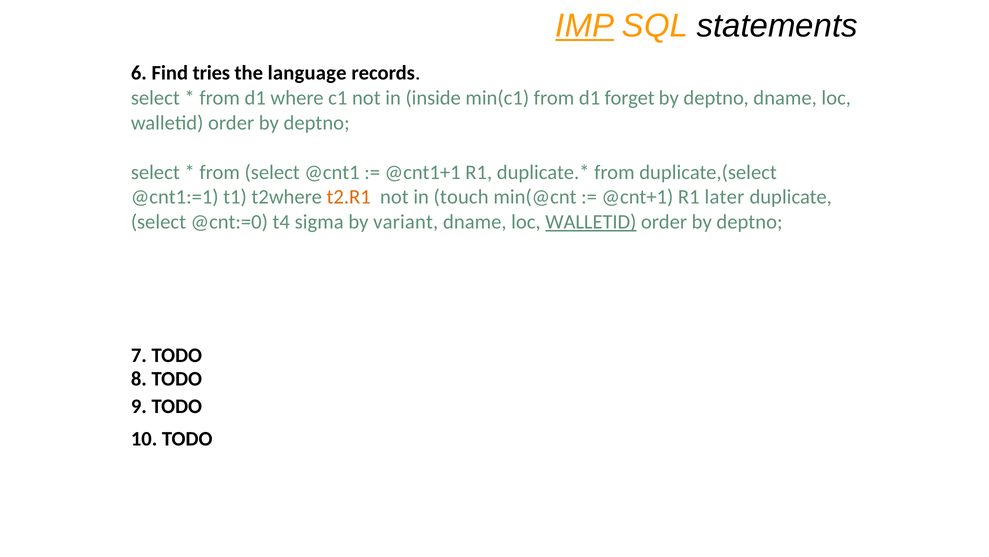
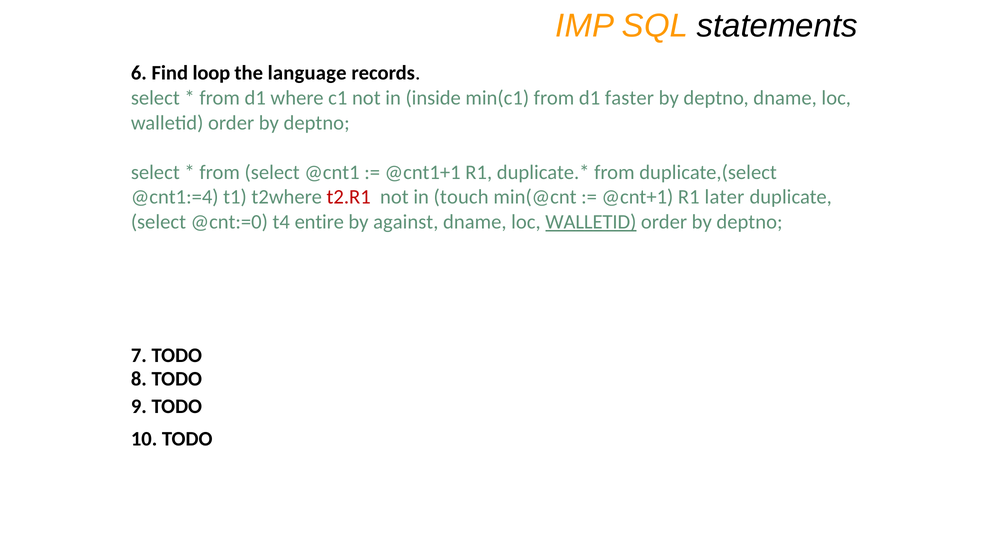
IMP underline: present -> none (585, 26)
tries: tries -> loop (211, 73)
forget: forget -> faster (629, 98)
@cnt1:=1: @cnt1:=1 -> @cnt1:=4 (175, 197)
t2.R1 colour: orange -> red (349, 197)
sigma: sigma -> entire (319, 222)
variant: variant -> against (406, 222)
